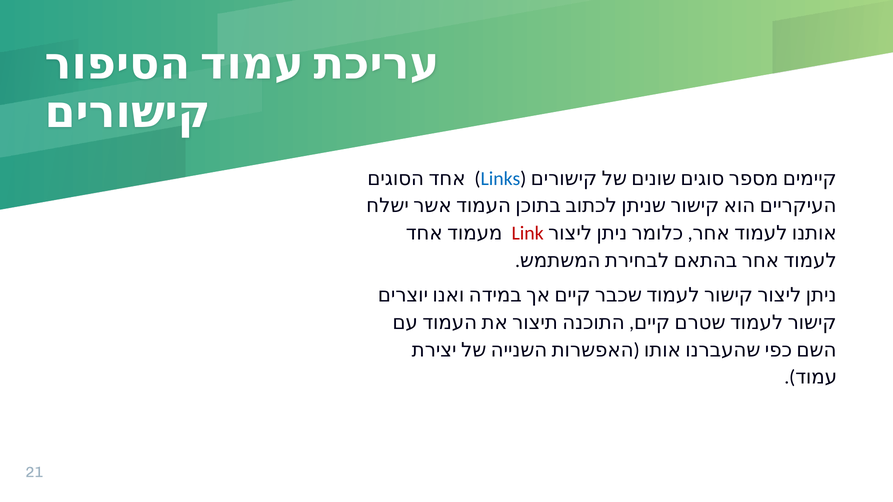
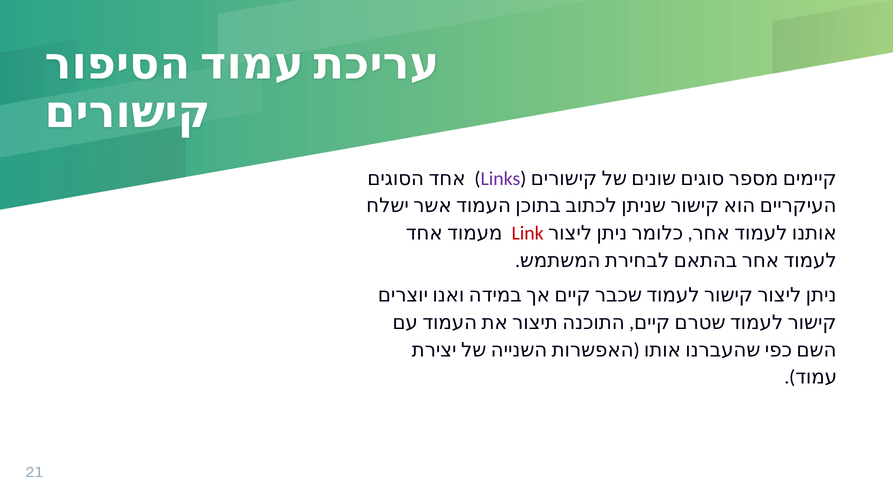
Links colour: blue -> purple (500, 179)
